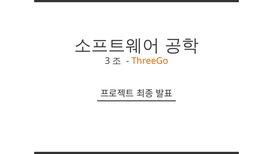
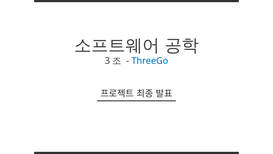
ThreeGo colour: orange -> blue (150, 61)
